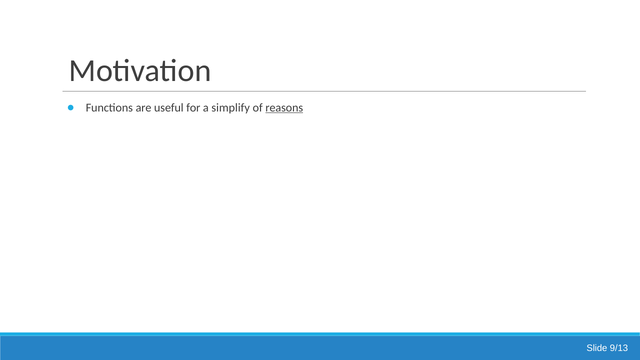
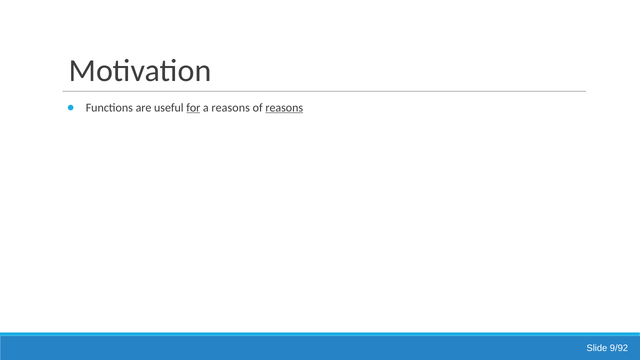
for underline: none -> present (193, 108)
a simplify: simplify -> reasons (231, 108)
9/13: 9/13 -> 9/92 (619, 348)
